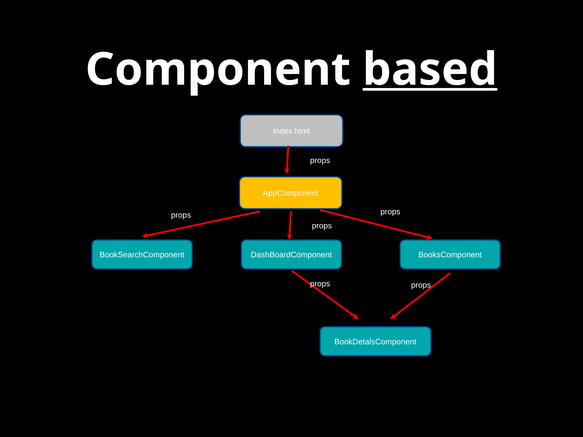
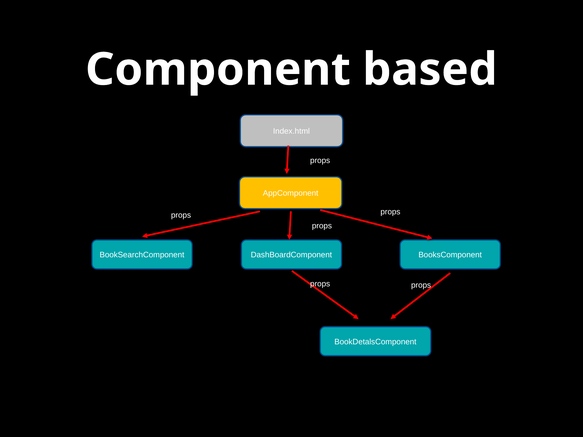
based underline: present -> none (430, 70)
